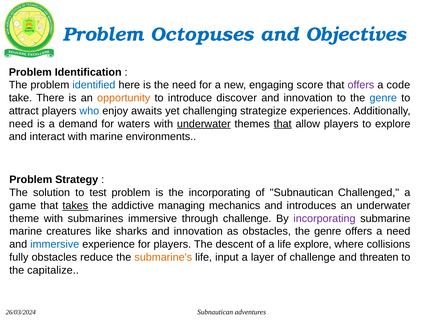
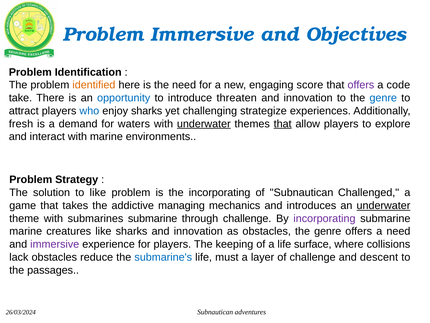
Problem Octopuses: Octopuses -> Immersive (202, 34)
identified colour: blue -> orange (94, 85)
opportunity colour: orange -> blue (124, 98)
discover: discover -> threaten (237, 98)
enjoy awaits: awaits -> sharks (147, 111)
need: need -> fresh (21, 124)
to test: test -> like (98, 192)
takes underline: present -> none (75, 205)
underwater underline: none -> present (383, 205)
submarines immersive: immersive -> submarine (153, 218)
immersive colour: blue -> purple (55, 244)
descent: descent -> keeping (234, 244)
life explore: explore -> surface (313, 244)
fully: fully -> lack (19, 257)
submarine's colour: orange -> blue (163, 257)
input: input -> must (227, 257)
threaten: threaten -> descent (379, 257)
capitalize: capitalize -> passages (53, 270)
